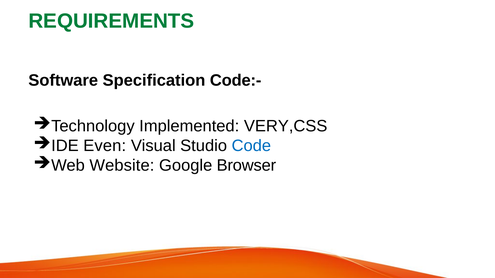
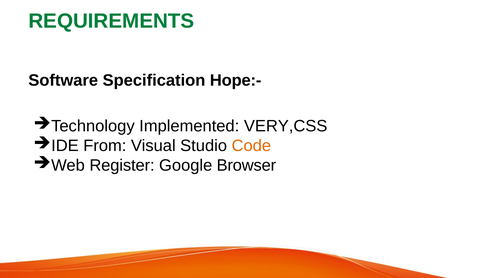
Code:-: Code:- -> Hope:- (236, 80)
Even: Even -> From (105, 146)
Code colour: blue -> orange (251, 146)
Website: Website -> Register (122, 166)
